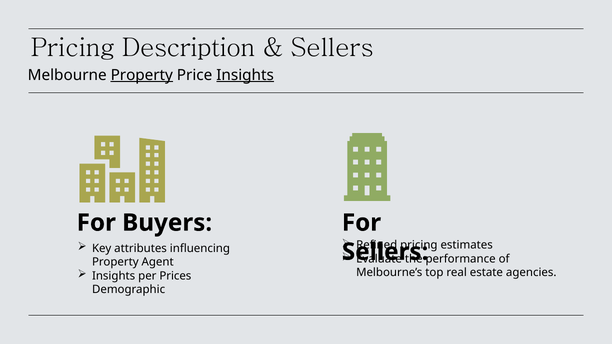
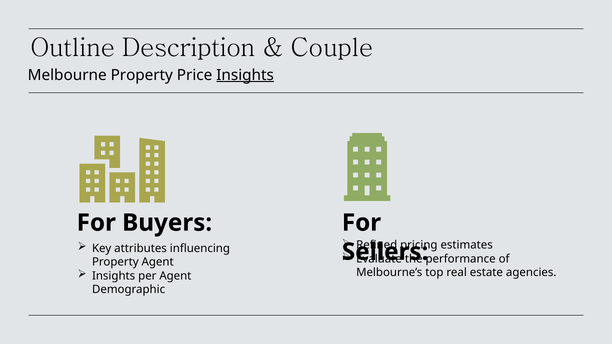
Pricing: Pricing -> Outline (73, 48)
Sellers: Sellers -> Couple (332, 48)
Property underline: present -> none (142, 75)
per Prices: Prices -> Agent (175, 276)
